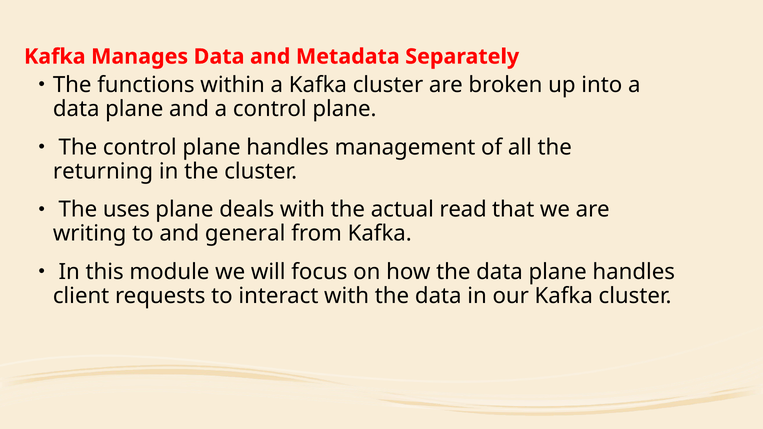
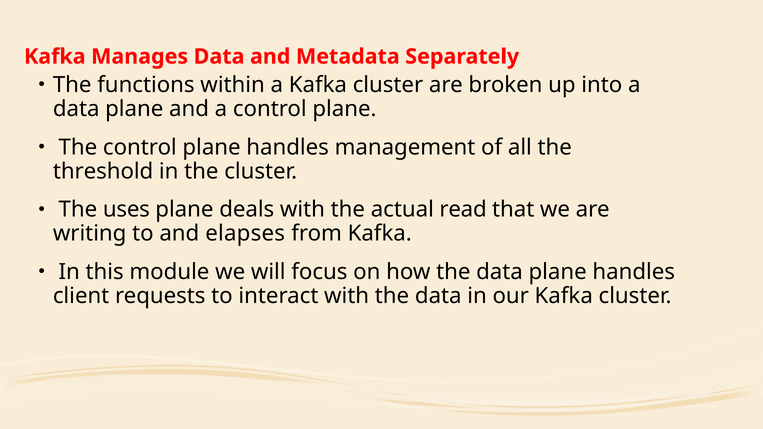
returning: returning -> threshold (103, 171)
general: general -> elapses (245, 234)
